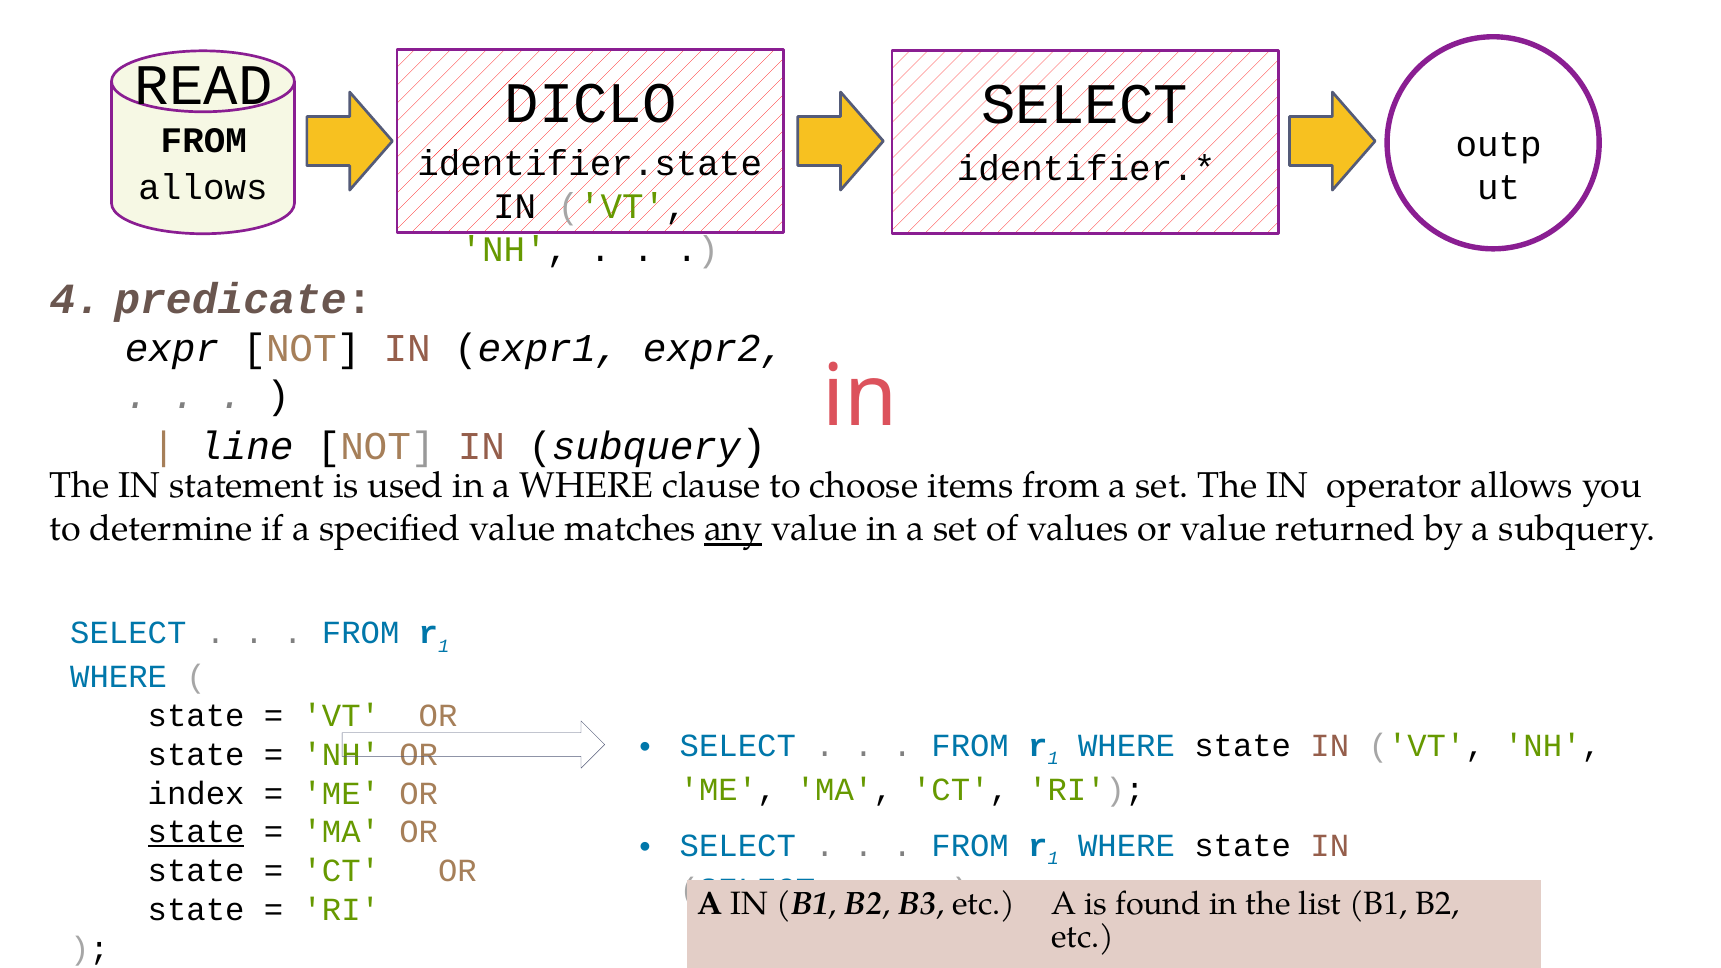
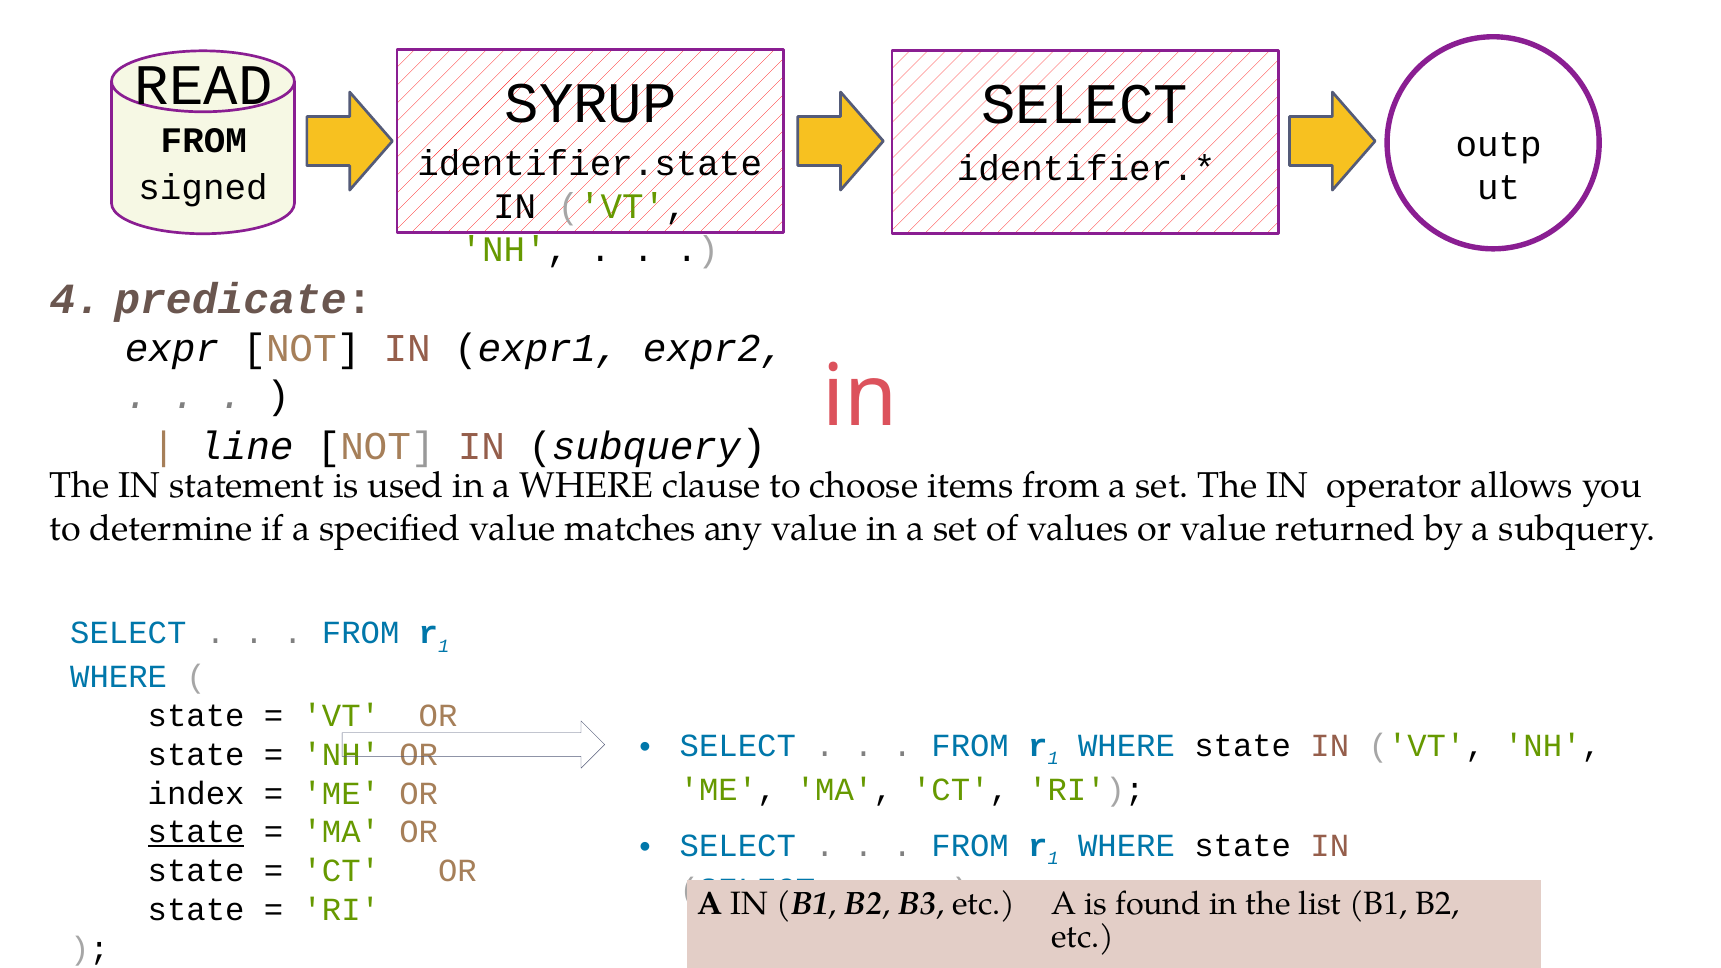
DICLO: DICLO -> SYRUP (591, 103)
allows: allows -> signed (203, 187)
any underline: present -> none (733, 529)
